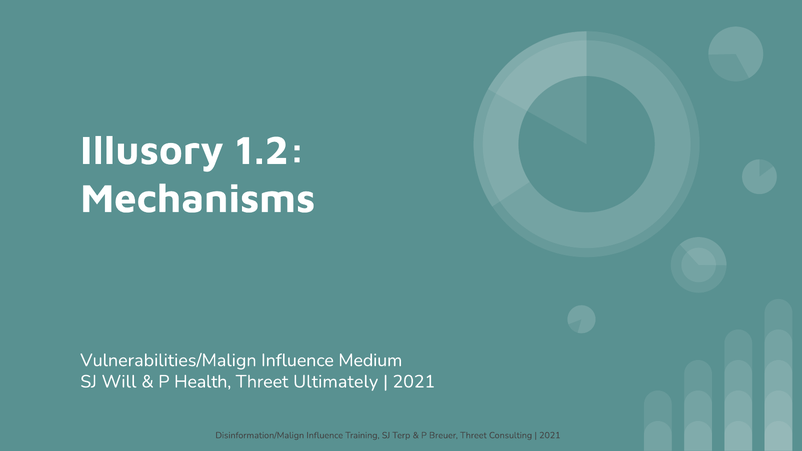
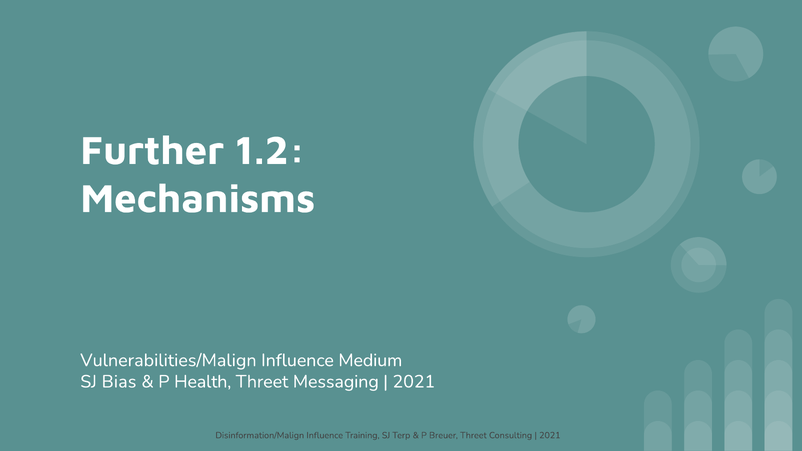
Illusory: Illusory -> Further (152, 151)
Will: Will -> Bias (119, 382)
Ultimately: Ultimately -> Messaging (336, 382)
